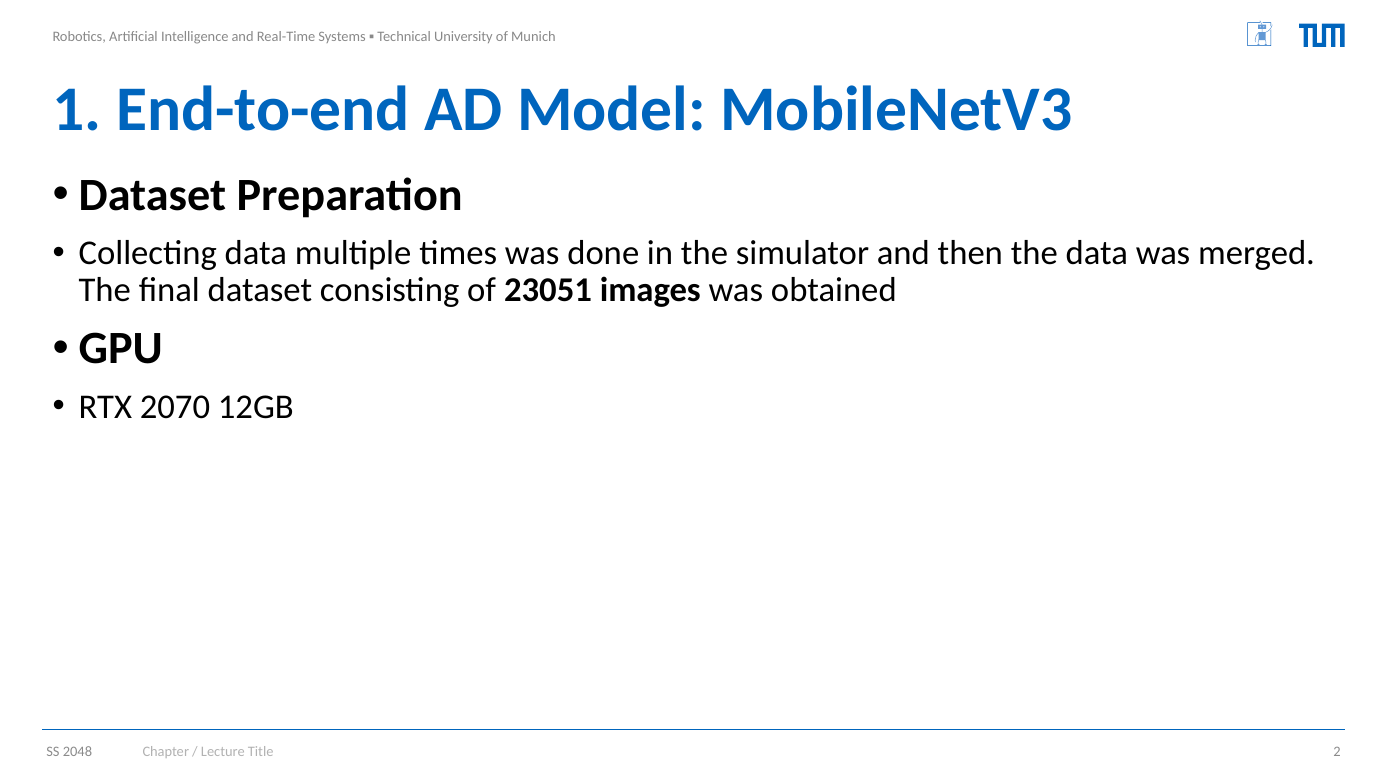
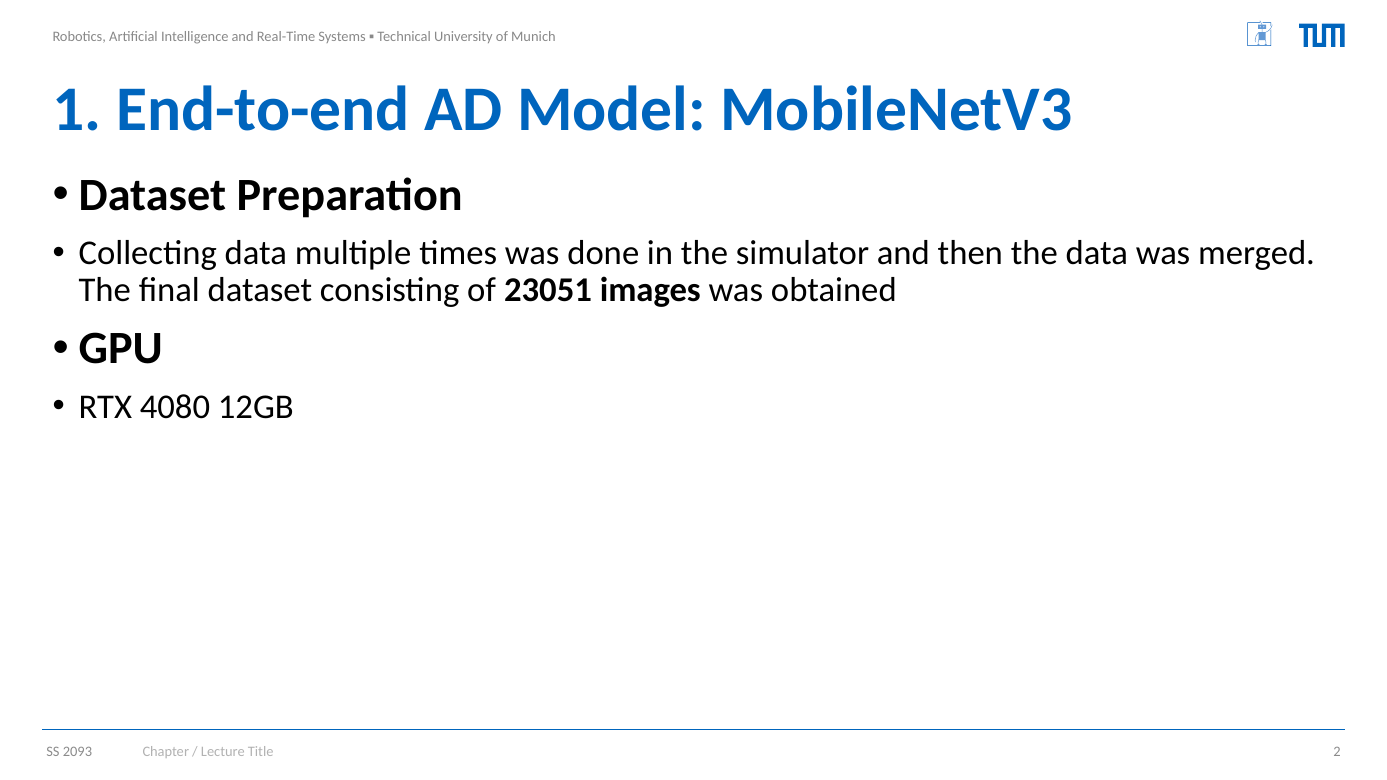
2070: 2070 -> 4080 (175, 407)
2048: 2048 -> 2093 (77, 752)
